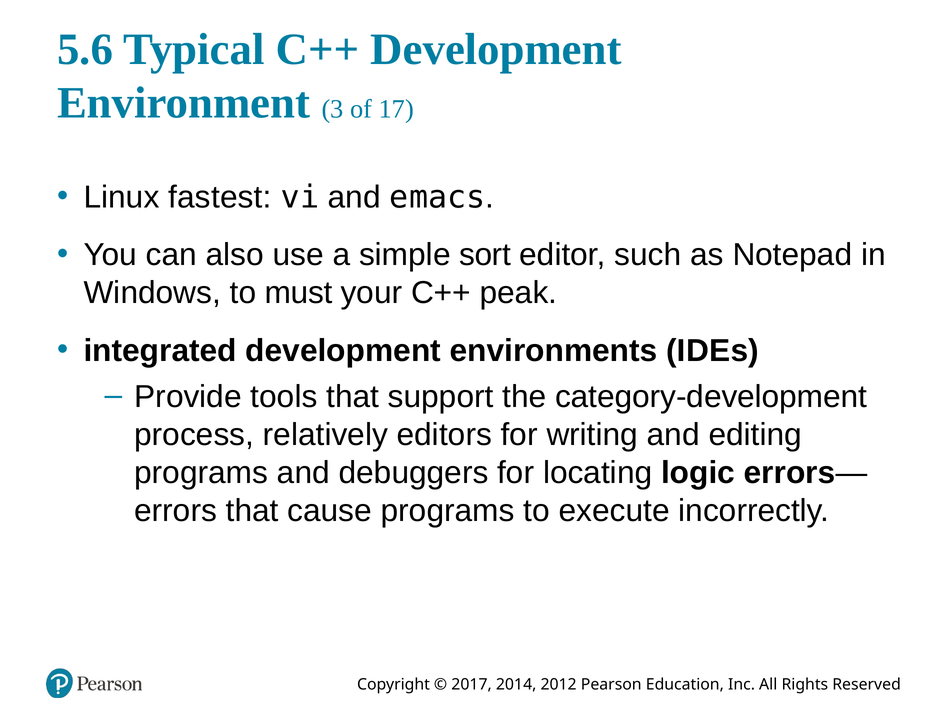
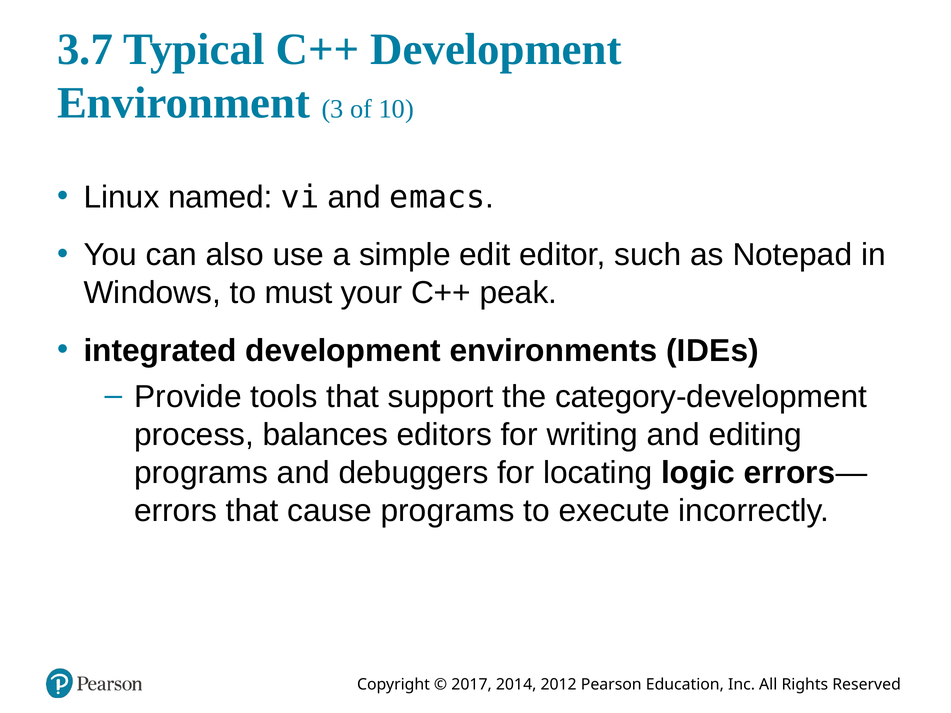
5.6: 5.6 -> 3.7 (85, 49)
17: 17 -> 10 (396, 109)
fastest: fastest -> named (220, 197)
sort: sort -> edit (485, 255)
relatively: relatively -> balances (326, 435)
